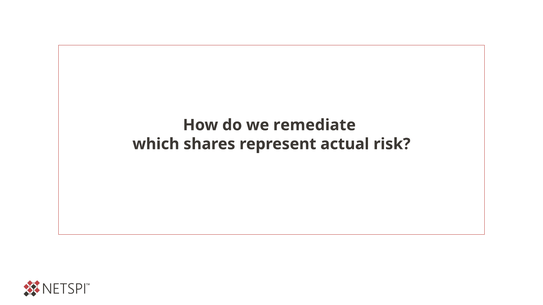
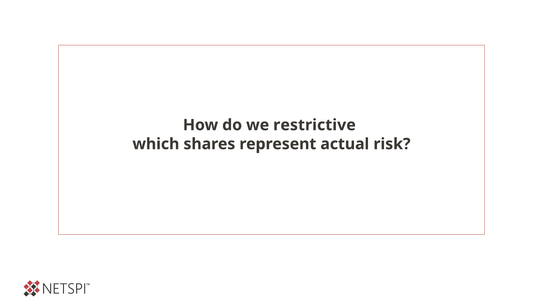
remediate: remediate -> restrictive (314, 125)
